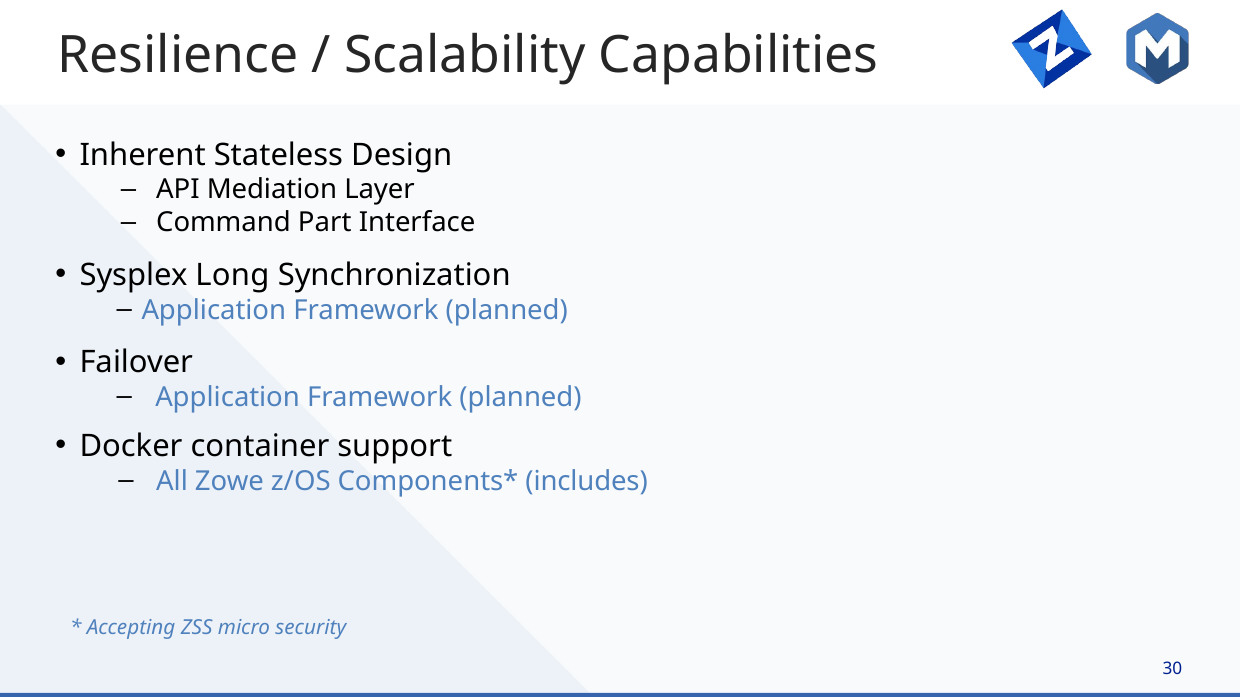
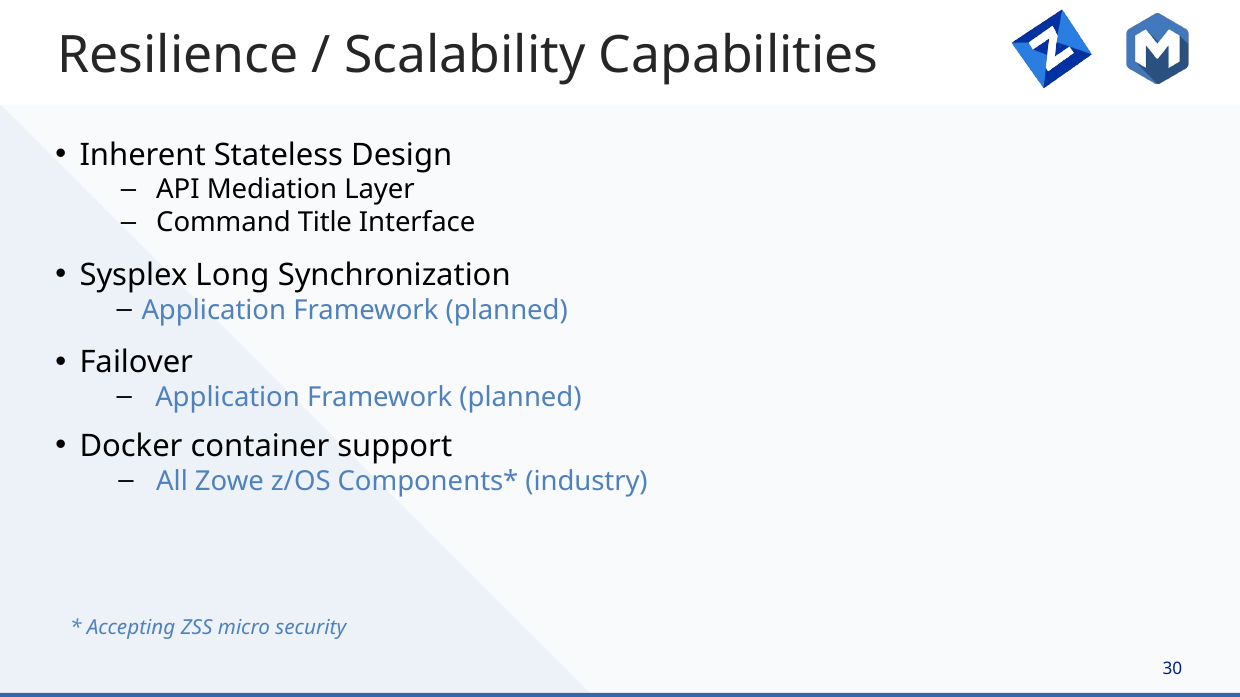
Part: Part -> Title (325, 223)
includes: includes -> industry (587, 481)
